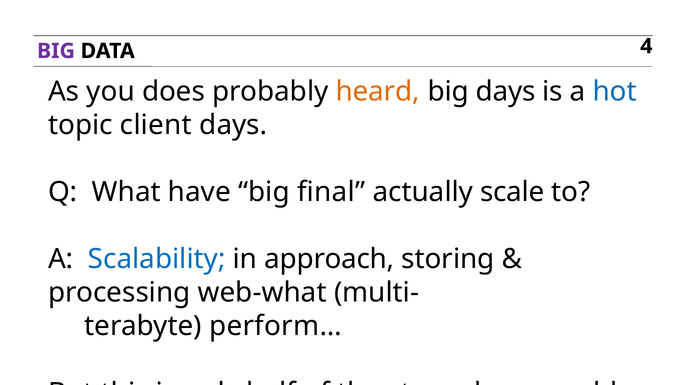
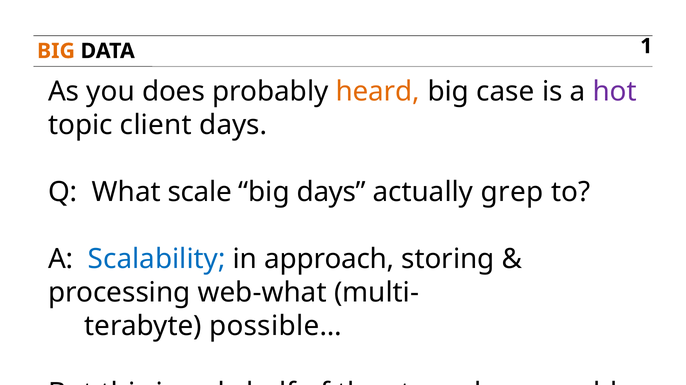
BIG colour: purple -> orange (56, 51)
4: 4 -> 1 (646, 46)
big days: days -> case (505, 92)
hot colour: blue -> purple (615, 92)
have: have -> scale (200, 192)
big final: final -> days (331, 192)
scale: scale -> grep (512, 192)
perform…: perform… -> possible… (275, 326)
